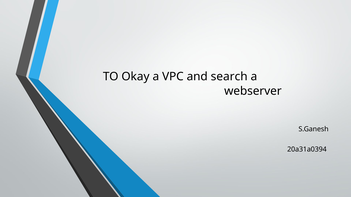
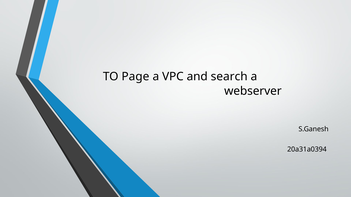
Okay: Okay -> Page (135, 77)
